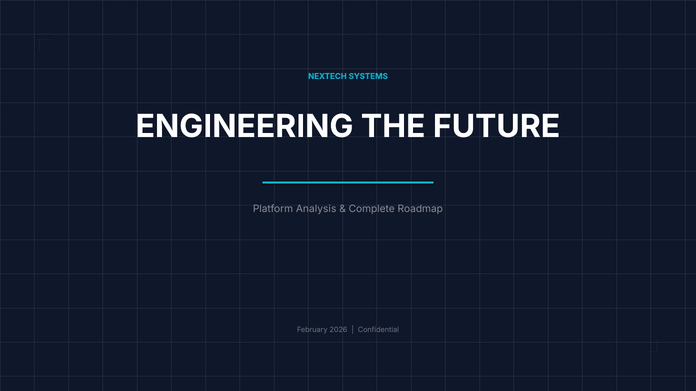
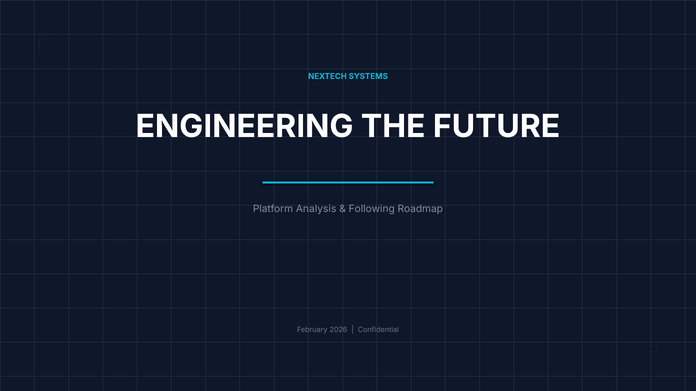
Complete: Complete -> Following (372, 209)
